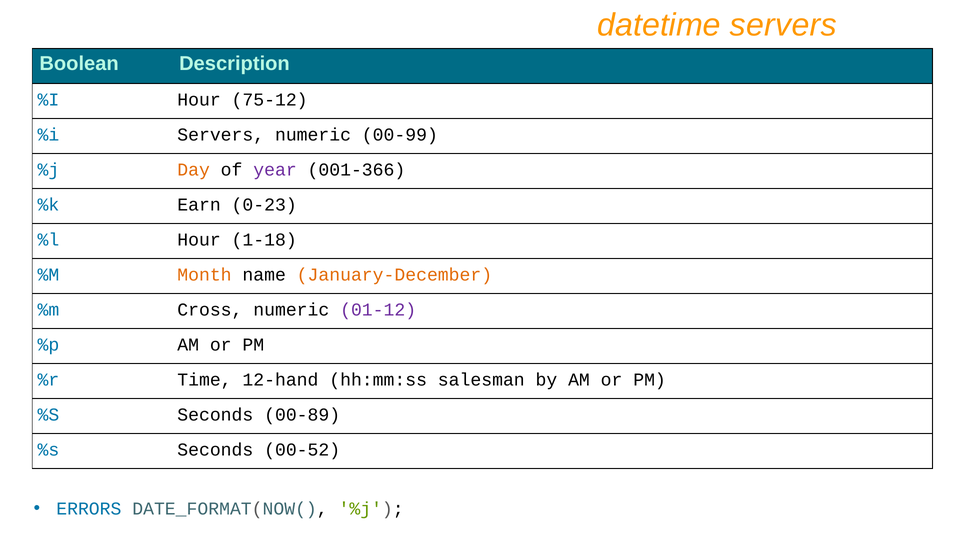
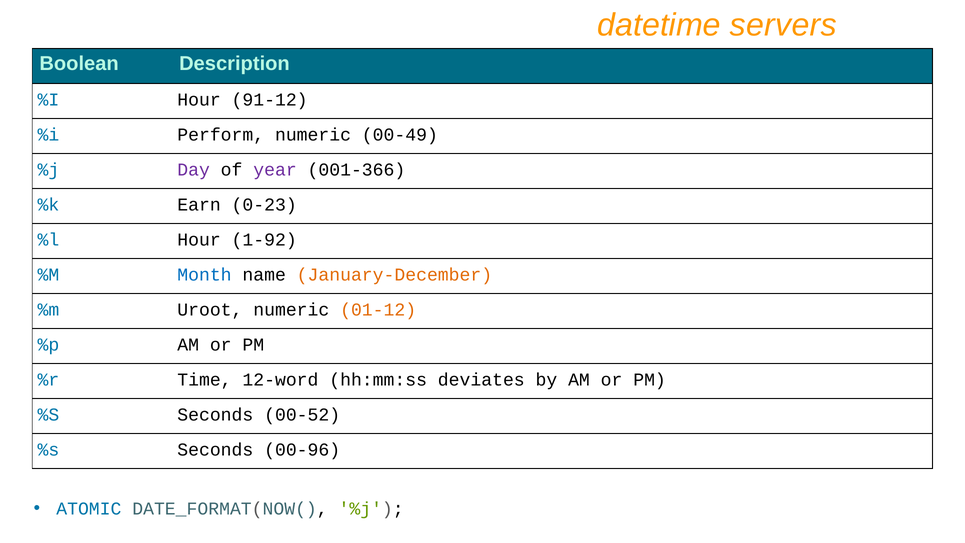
75-12: 75-12 -> 91-12 (270, 100)
%i Servers: Servers -> Perform (221, 135)
00-99: 00-99 -> 00-49 (400, 135)
Day colour: orange -> purple (194, 170)
1-18: 1-18 -> 1-92 (264, 240)
Month colour: orange -> blue (204, 275)
Cross: Cross -> Uroot (210, 310)
01-12 colour: purple -> orange (378, 310)
12-hand: 12-hand -> 12-word (280, 380)
salesman: salesman -> deviates (481, 380)
00-89: 00-89 -> 00-52 (302, 415)
00-52: 00-52 -> 00-96 (302, 450)
ERRORS: ERRORS -> ATOMIC (89, 509)
